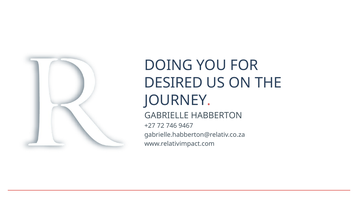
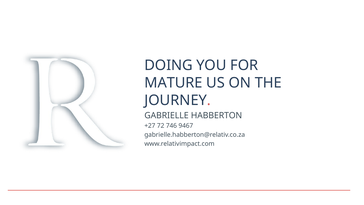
DESIRED: DESIRED -> MATURE (173, 83)
